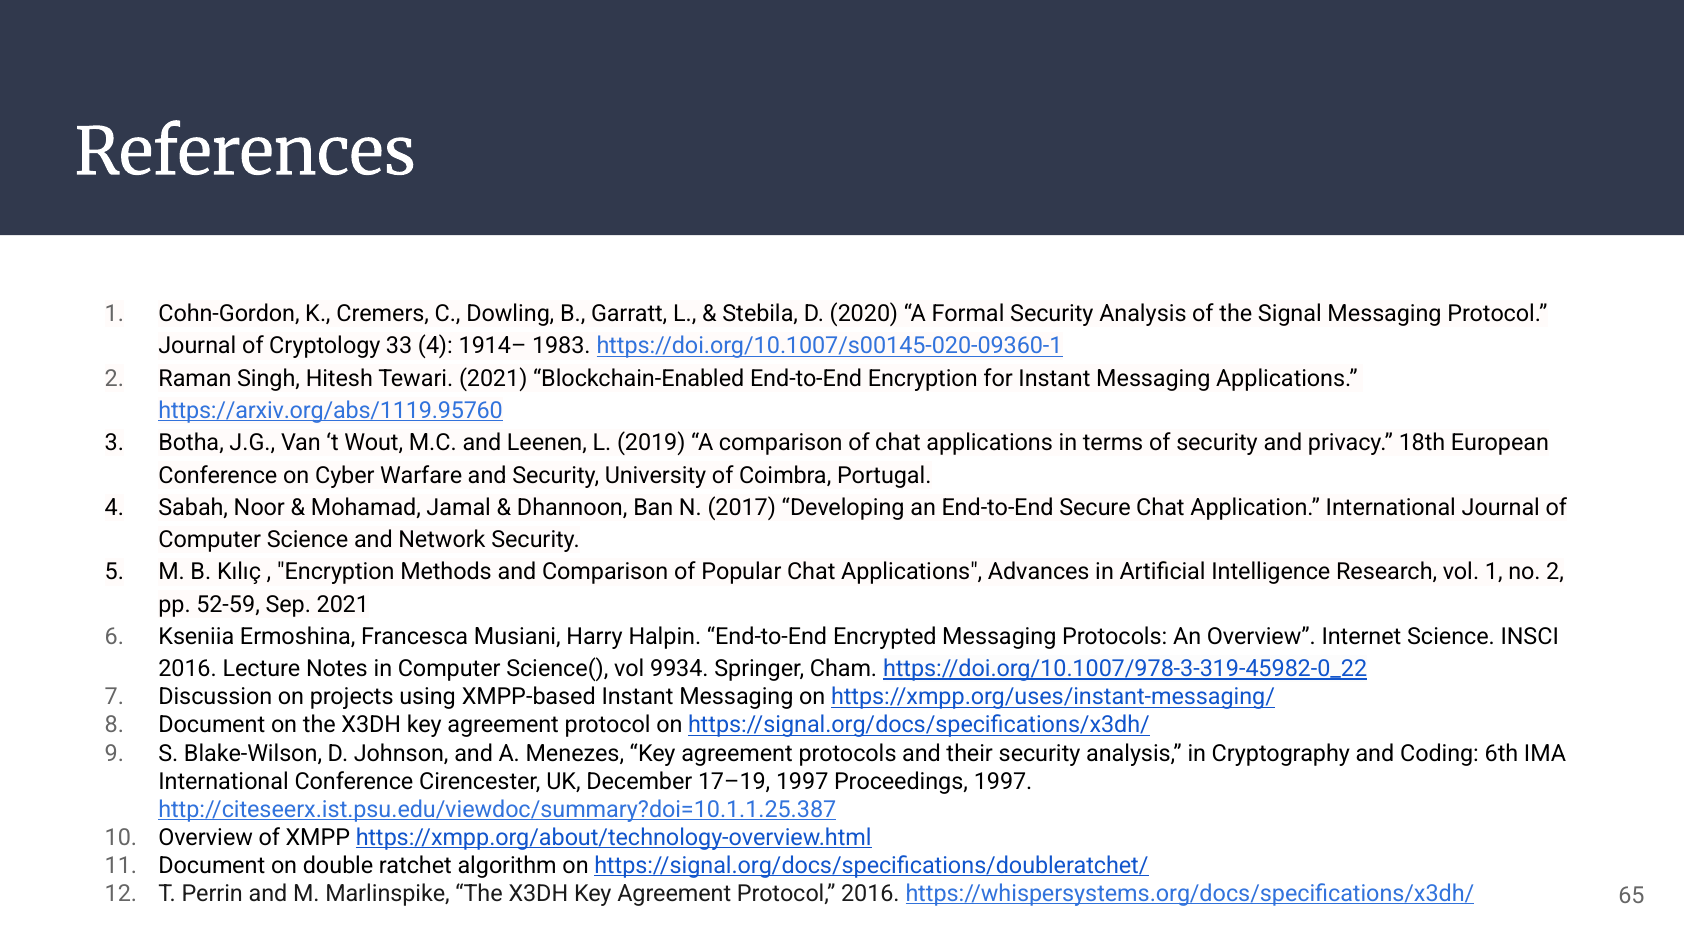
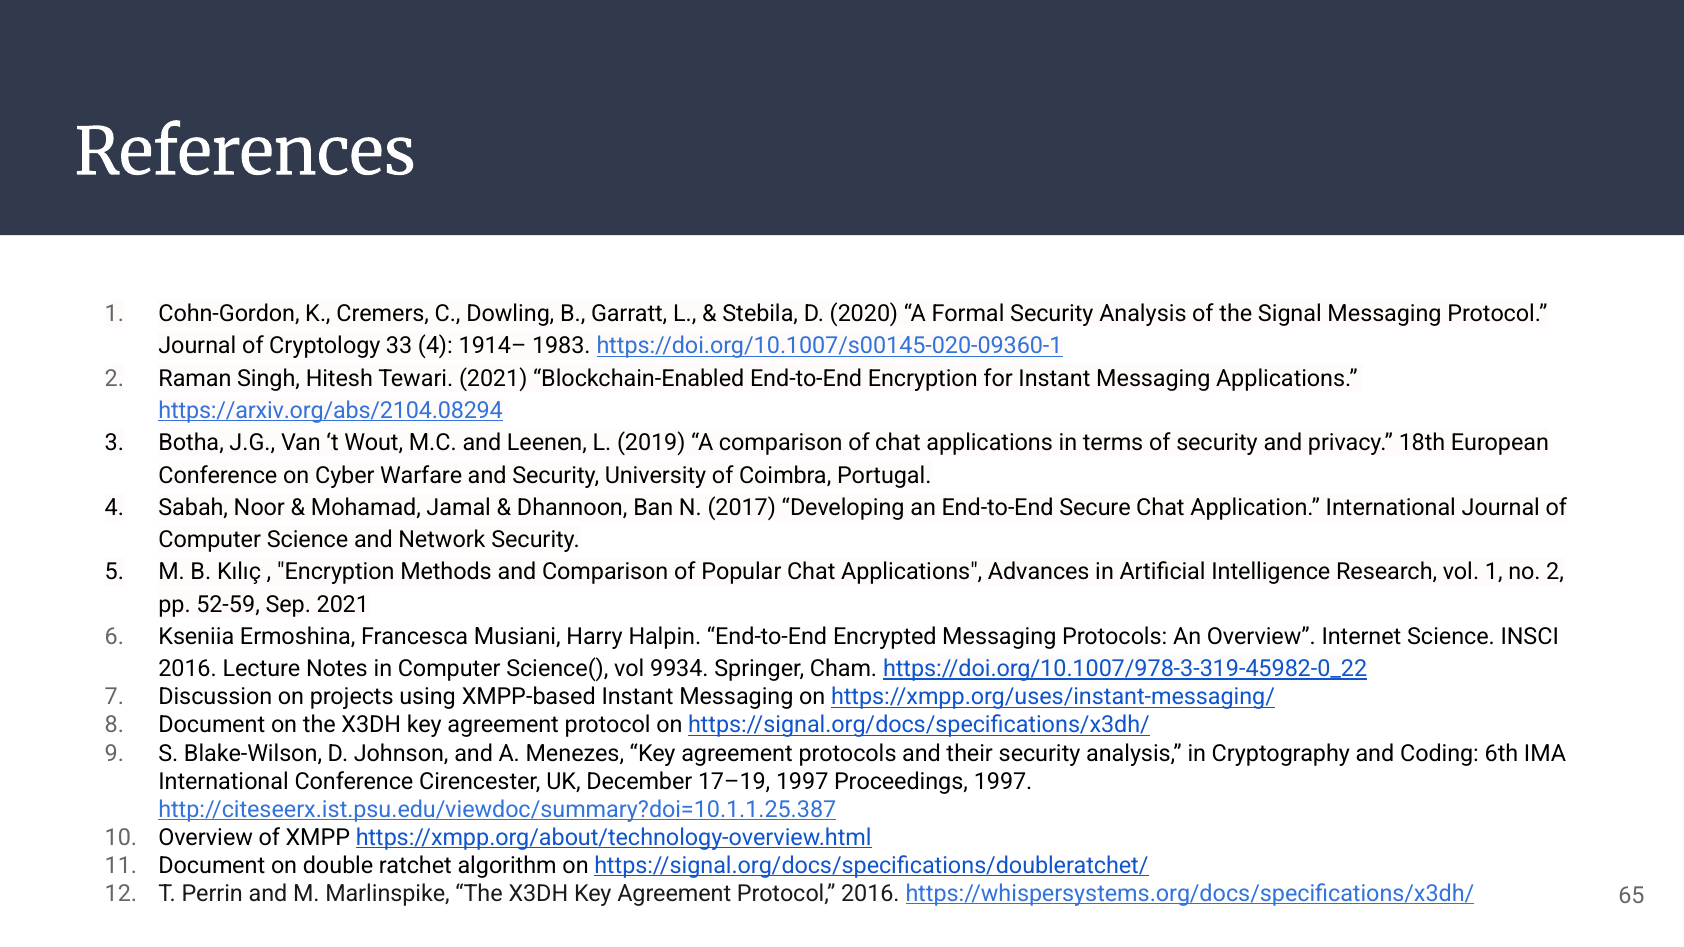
https://arxiv.org/abs/1119.95760: https://arxiv.org/abs/1119.95760 -> https://arxiv.org/abs/2104.08294 (331, 411)
